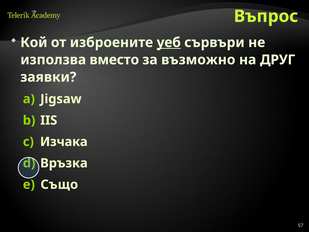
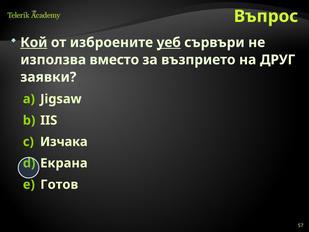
Кой underline: none -> present (34, 42)
възможно: възможно -> възприето (198, 60)
Връзка: Връзка -> Екрана (64, 163)
Също: Също -> Готов (59, 184)
